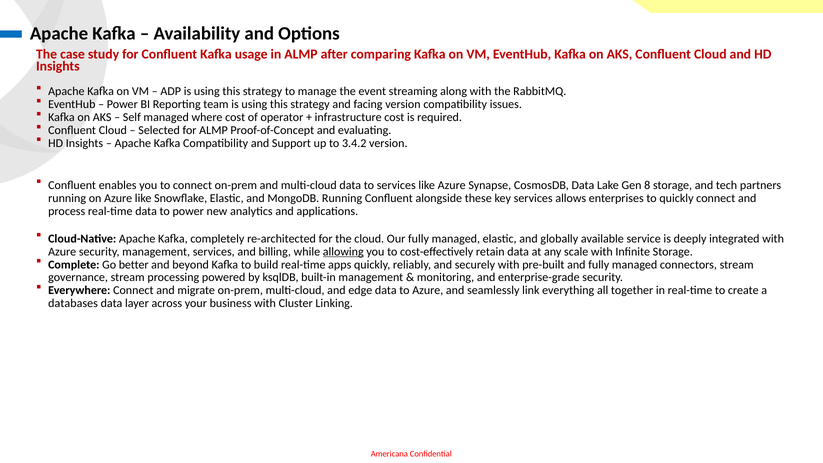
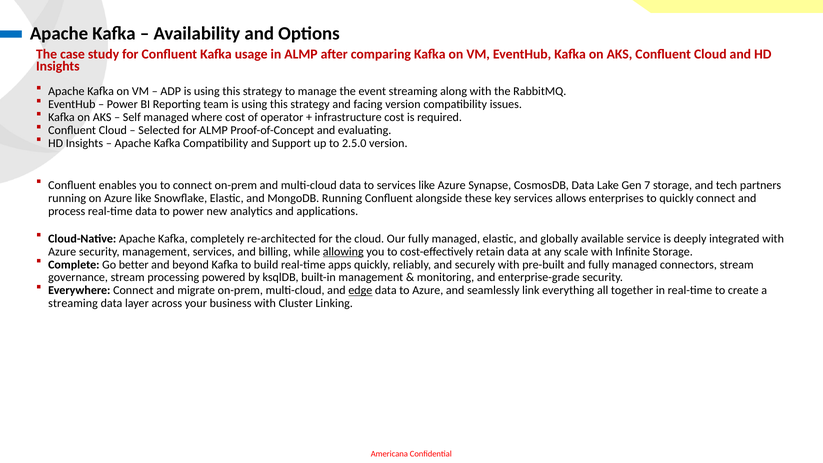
3.4.2: 3.4.2 -> 2.5.0 (354, 143)
8: 8 -> 7 (647, 185)
edge underline: none -> present (360, 290)
databases: databases -> streaming (73, 303)
